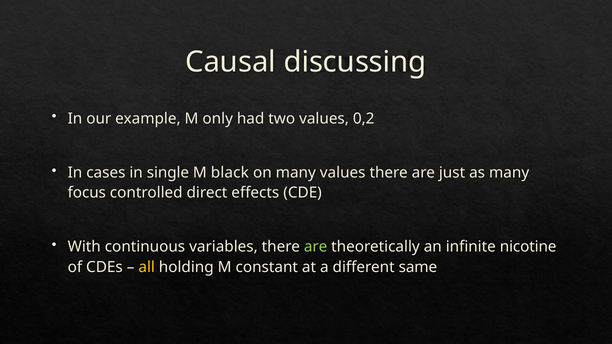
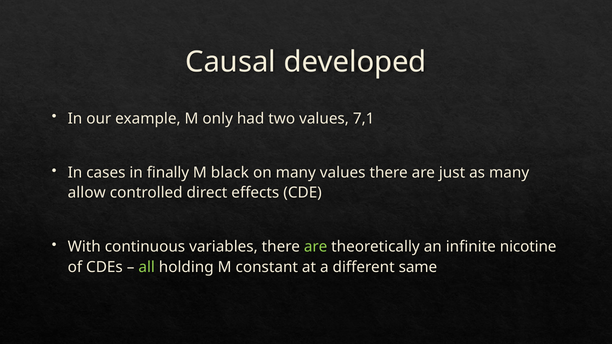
discussing: discussing -> developed (355, 62)
0,2: 0,2 -> 7,1 (364, 119)
single: single -> finally (168, 173)
focus: focus -> allow (87, 193)
all colour: yellow -> light green (147, 267)
